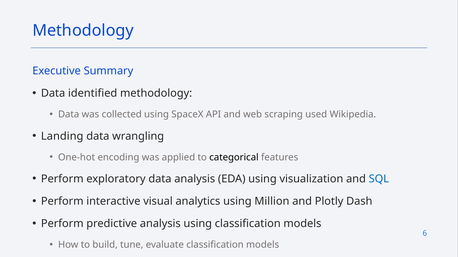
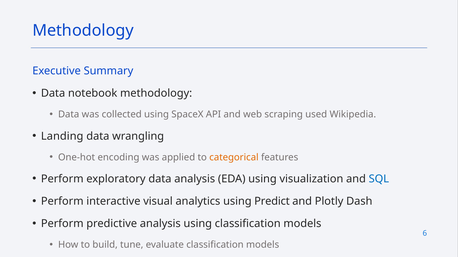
identified: identified -> notebook (93, 94)
categorical colour: black -> orange (234, 158)
Million: Million -> Predict (272, 202)
